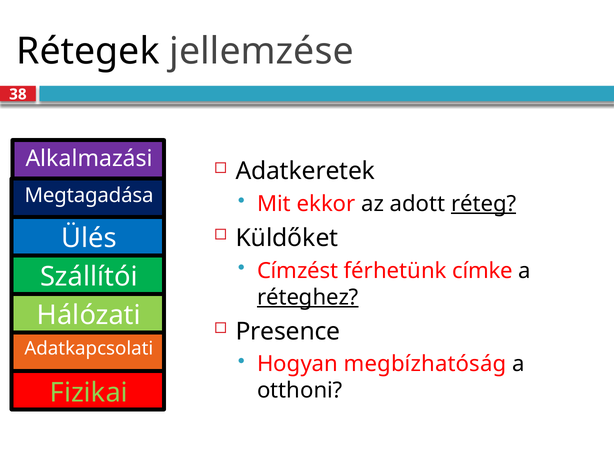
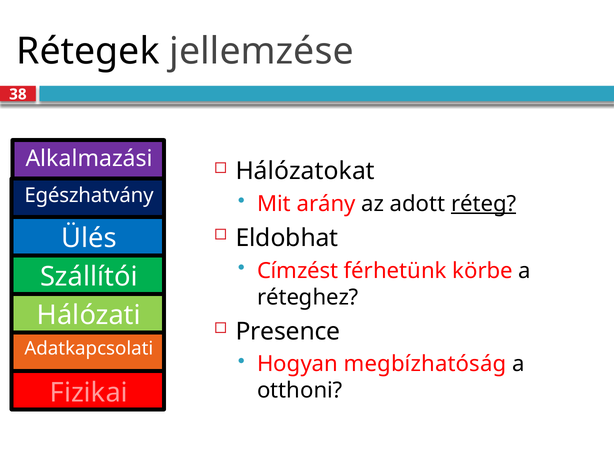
Adatkeretek: Adatkeretek -> Hálózatokat (305, 171)
Megtagadása: Megtagadása -> Egészhatvány (89, 196)
ekkor: ekkor -> arány (326, 204)
Küldőket: Küldőket -> Eldobhat (287, 238)
címke: címke -> körbe (483, 271)
réteghez underline: present -> none (308, 298)
Fizikai colour: light green -> pink (89, 393)
